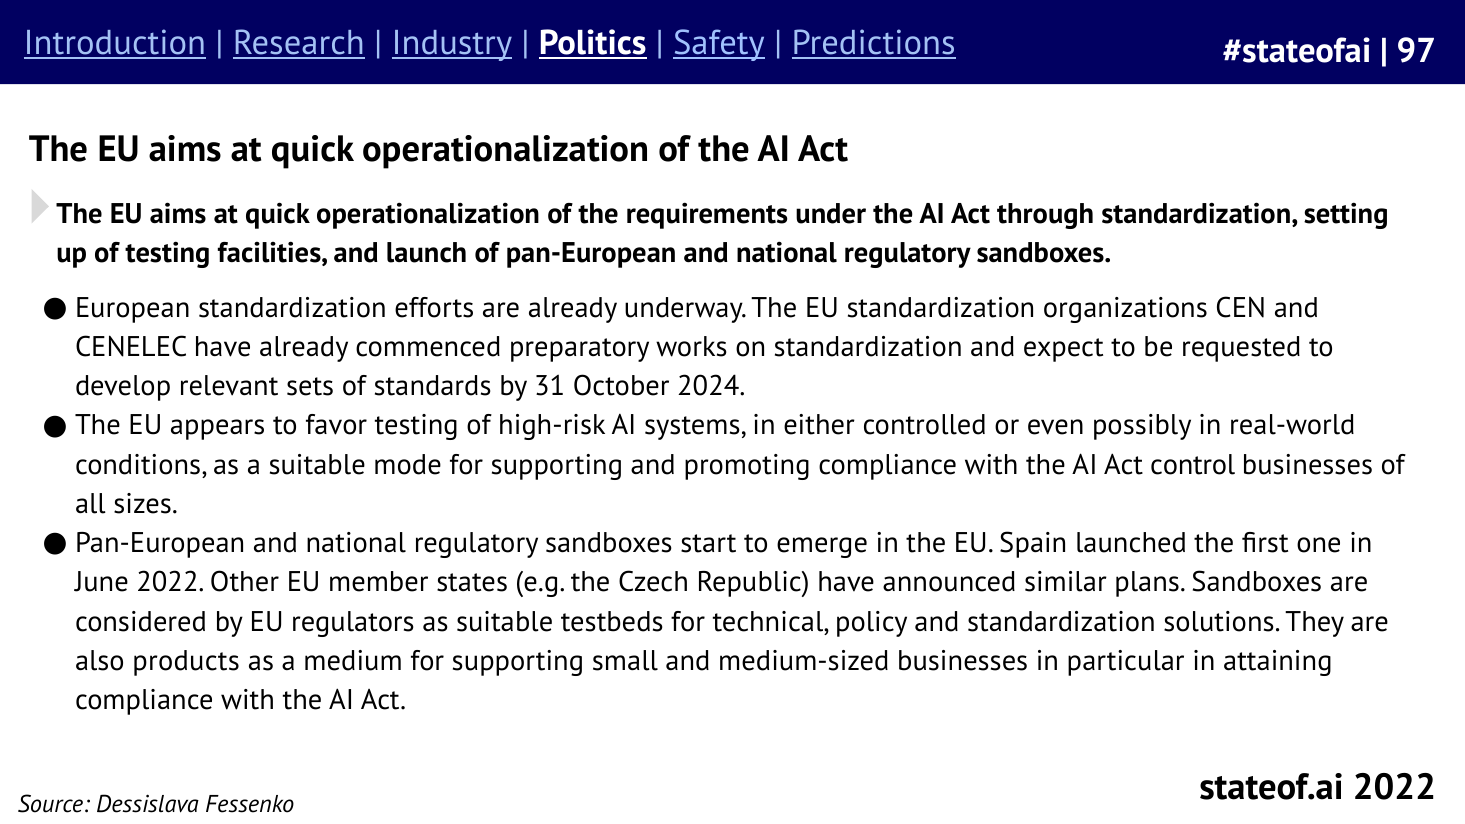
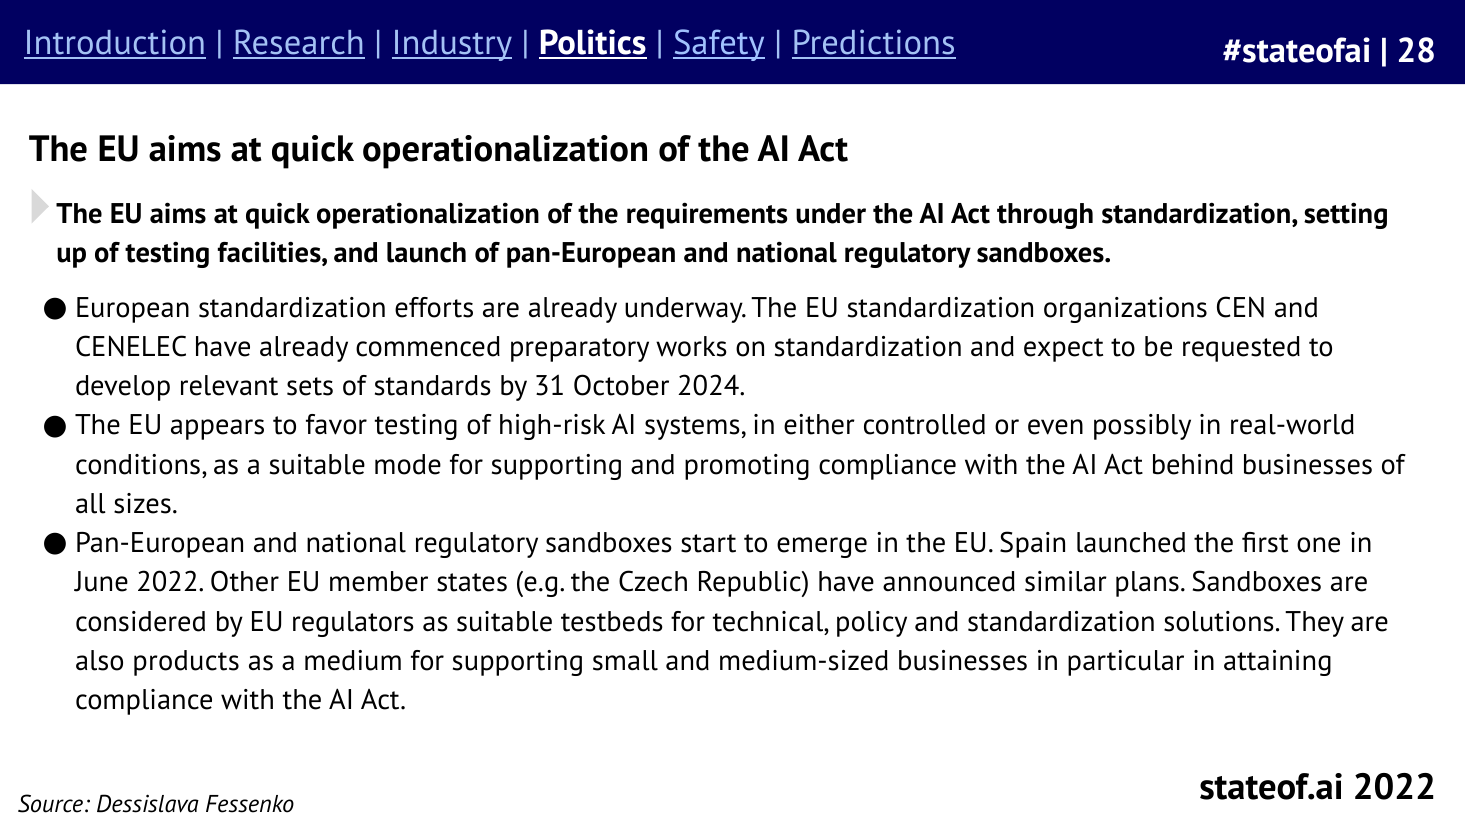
97: 97 -> 28 (1416, 52)
control: control -> behind (1193, 465)
